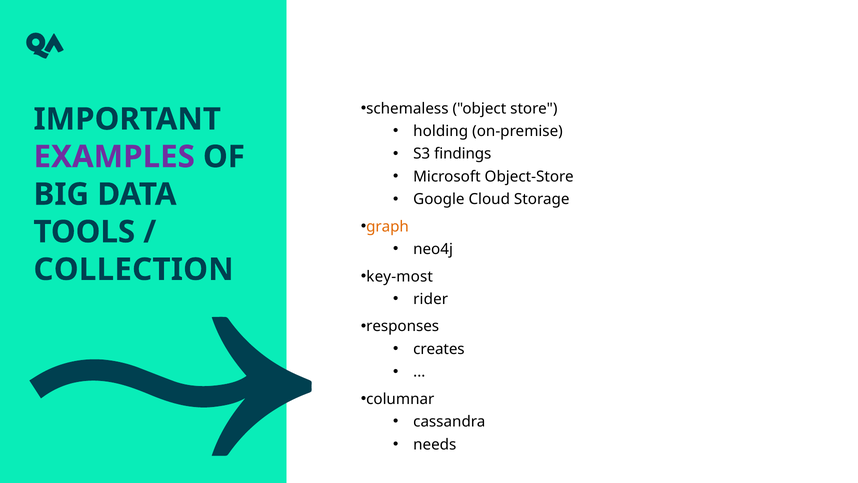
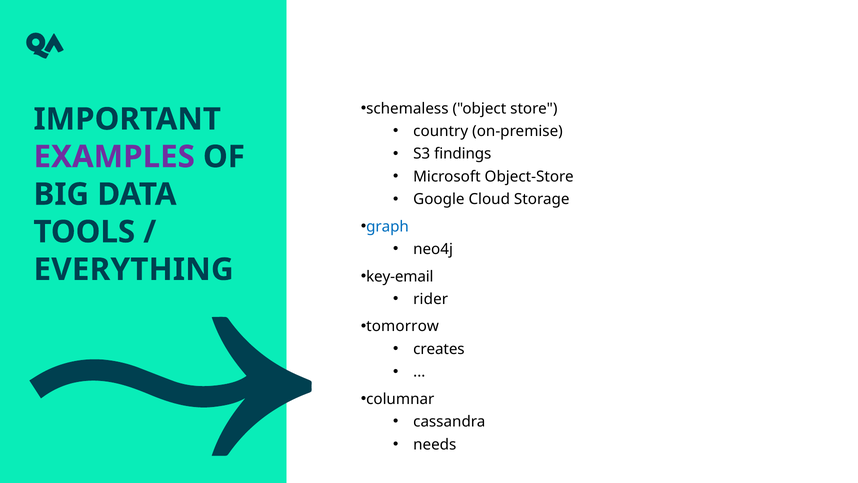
holding: holding -> country (441, 131)
graph colour: orange -> blue (387, 226)
COLLECTION: COLLECTION -> EVERYTHING (134, 269)
key-most: key-most -> key-email (400, 276)
responses: responses -> tomorrow (403, 326)
